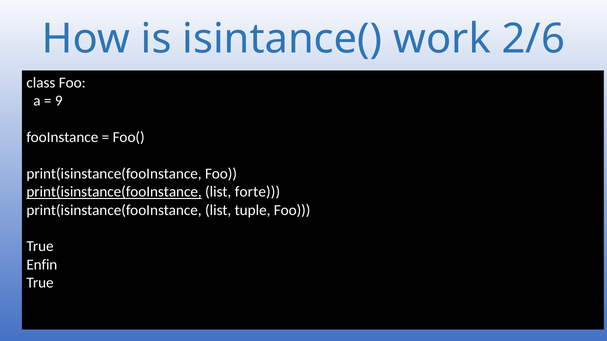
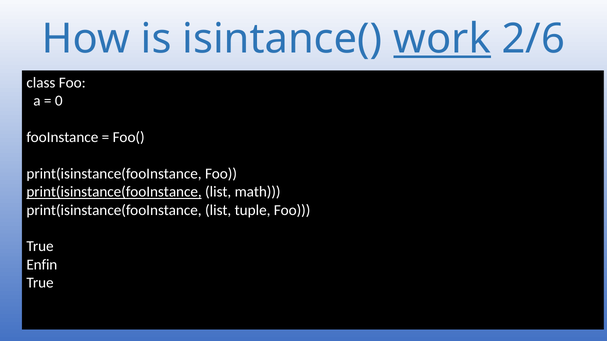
work underline: none -> present (442, 39)
9: 9 -> 0 (59, 101)
forte: forte -> math (258, 192)
